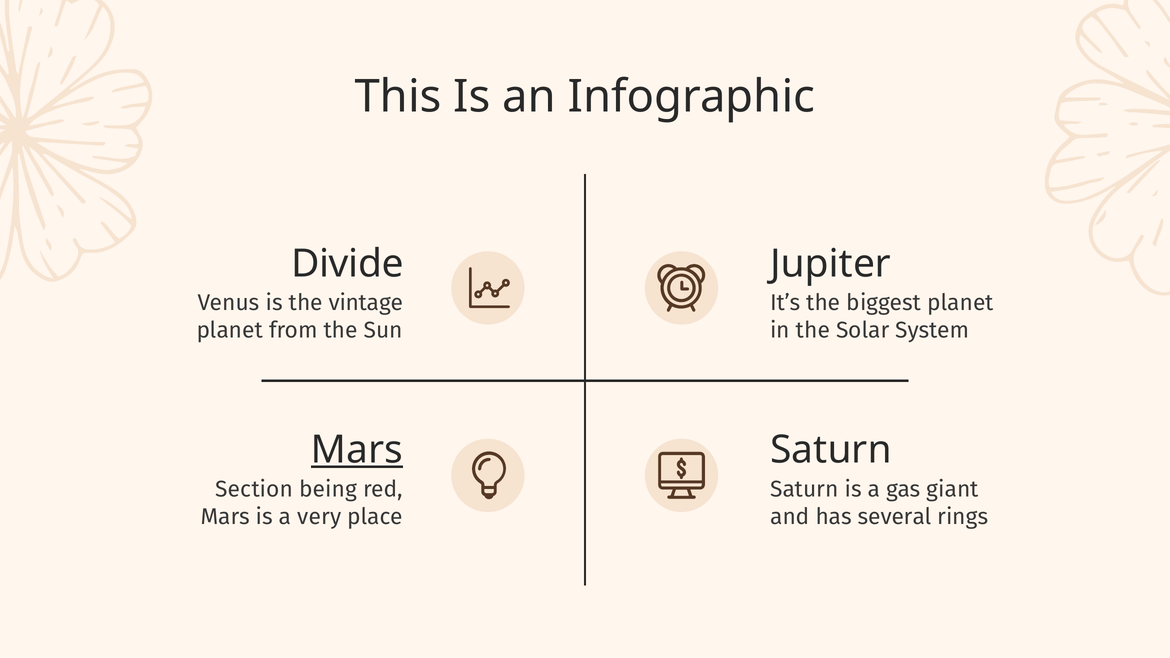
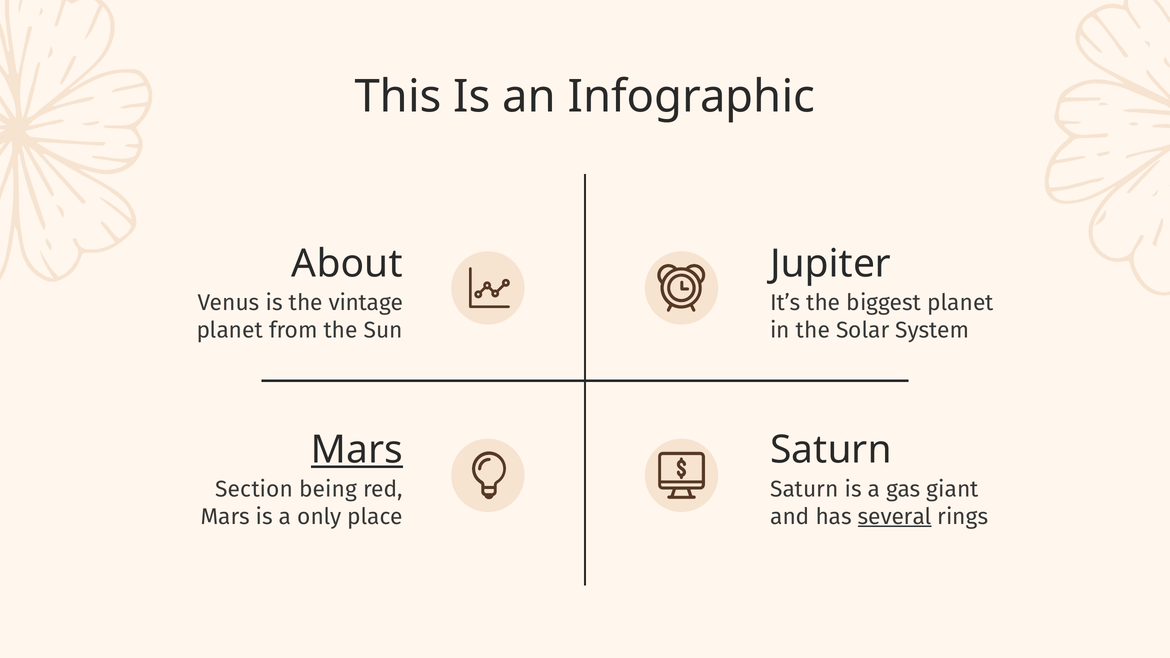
Divide: Divide -> About (347, 264)
several underline: none -> present (895, 517)
very: very -> only (319, 517)
